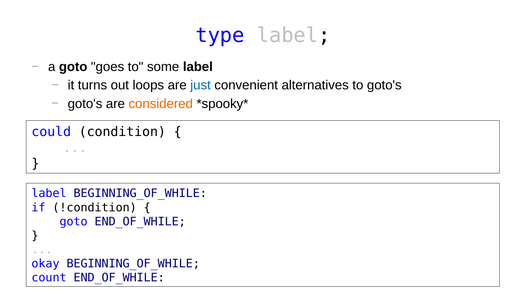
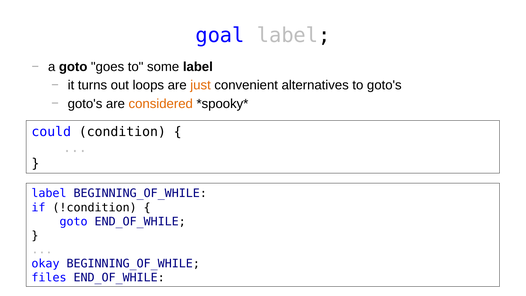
type: type -> goal (220, 35)
just colour: blue -> orange (201, 85)
count: count -> files (49, 278)
